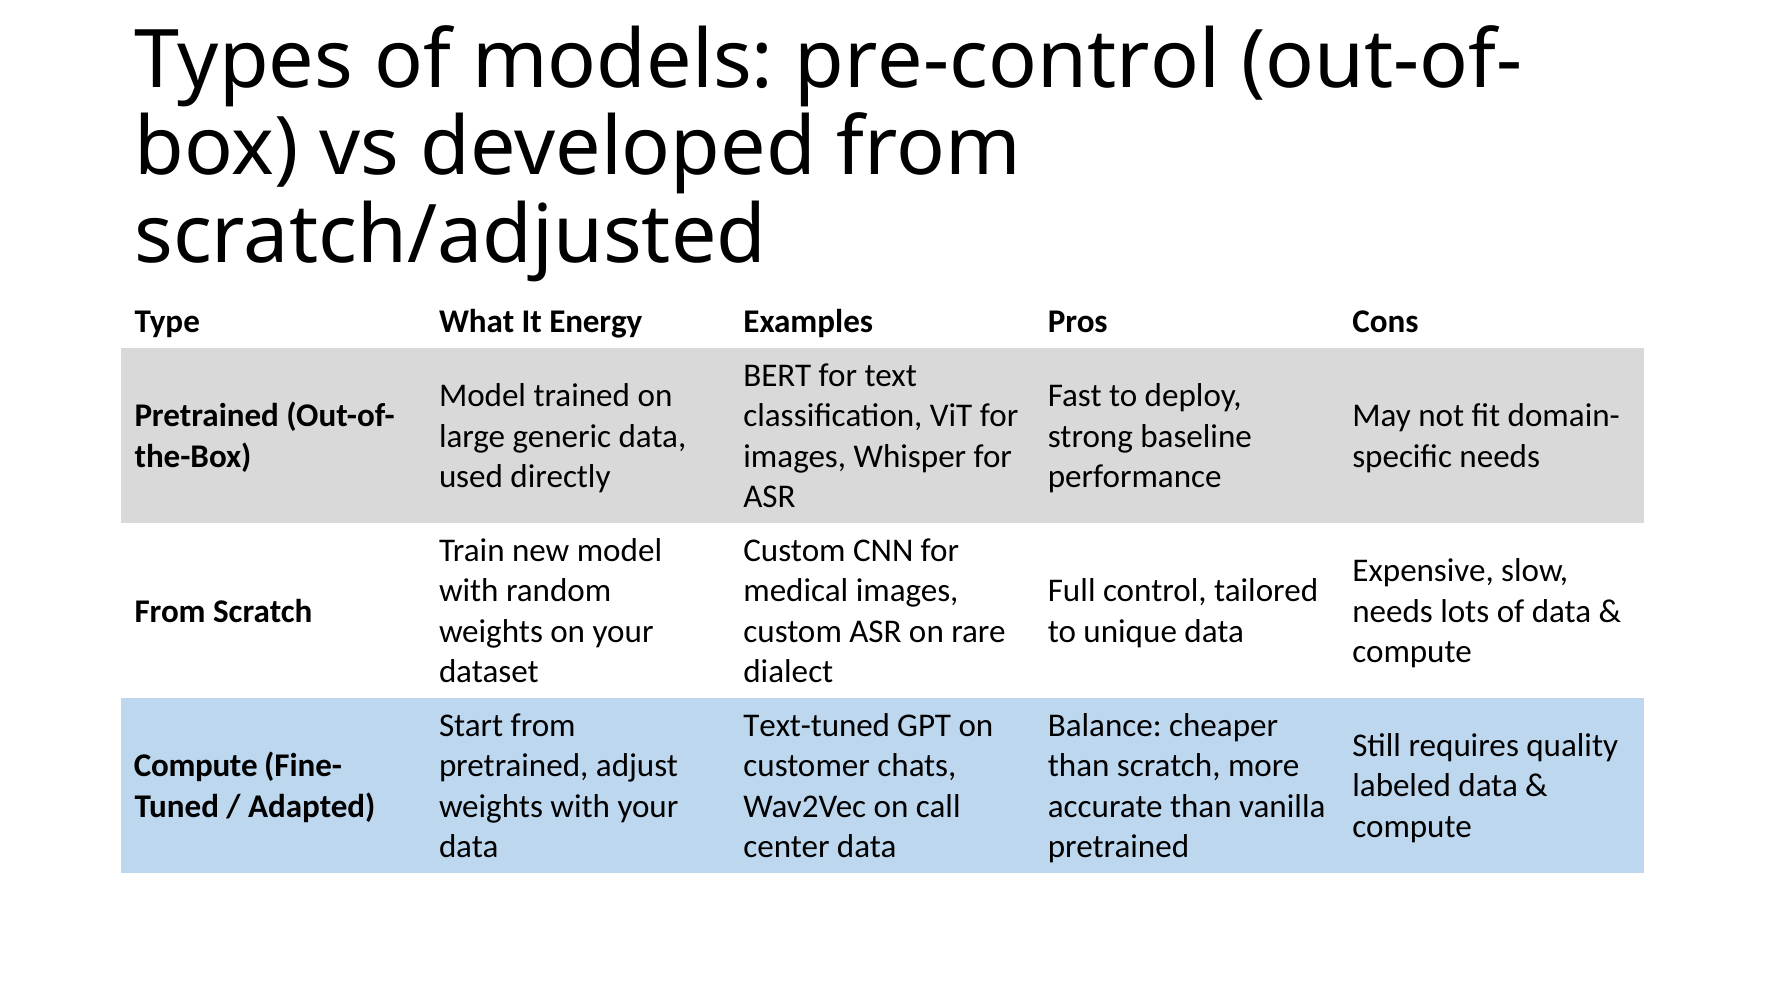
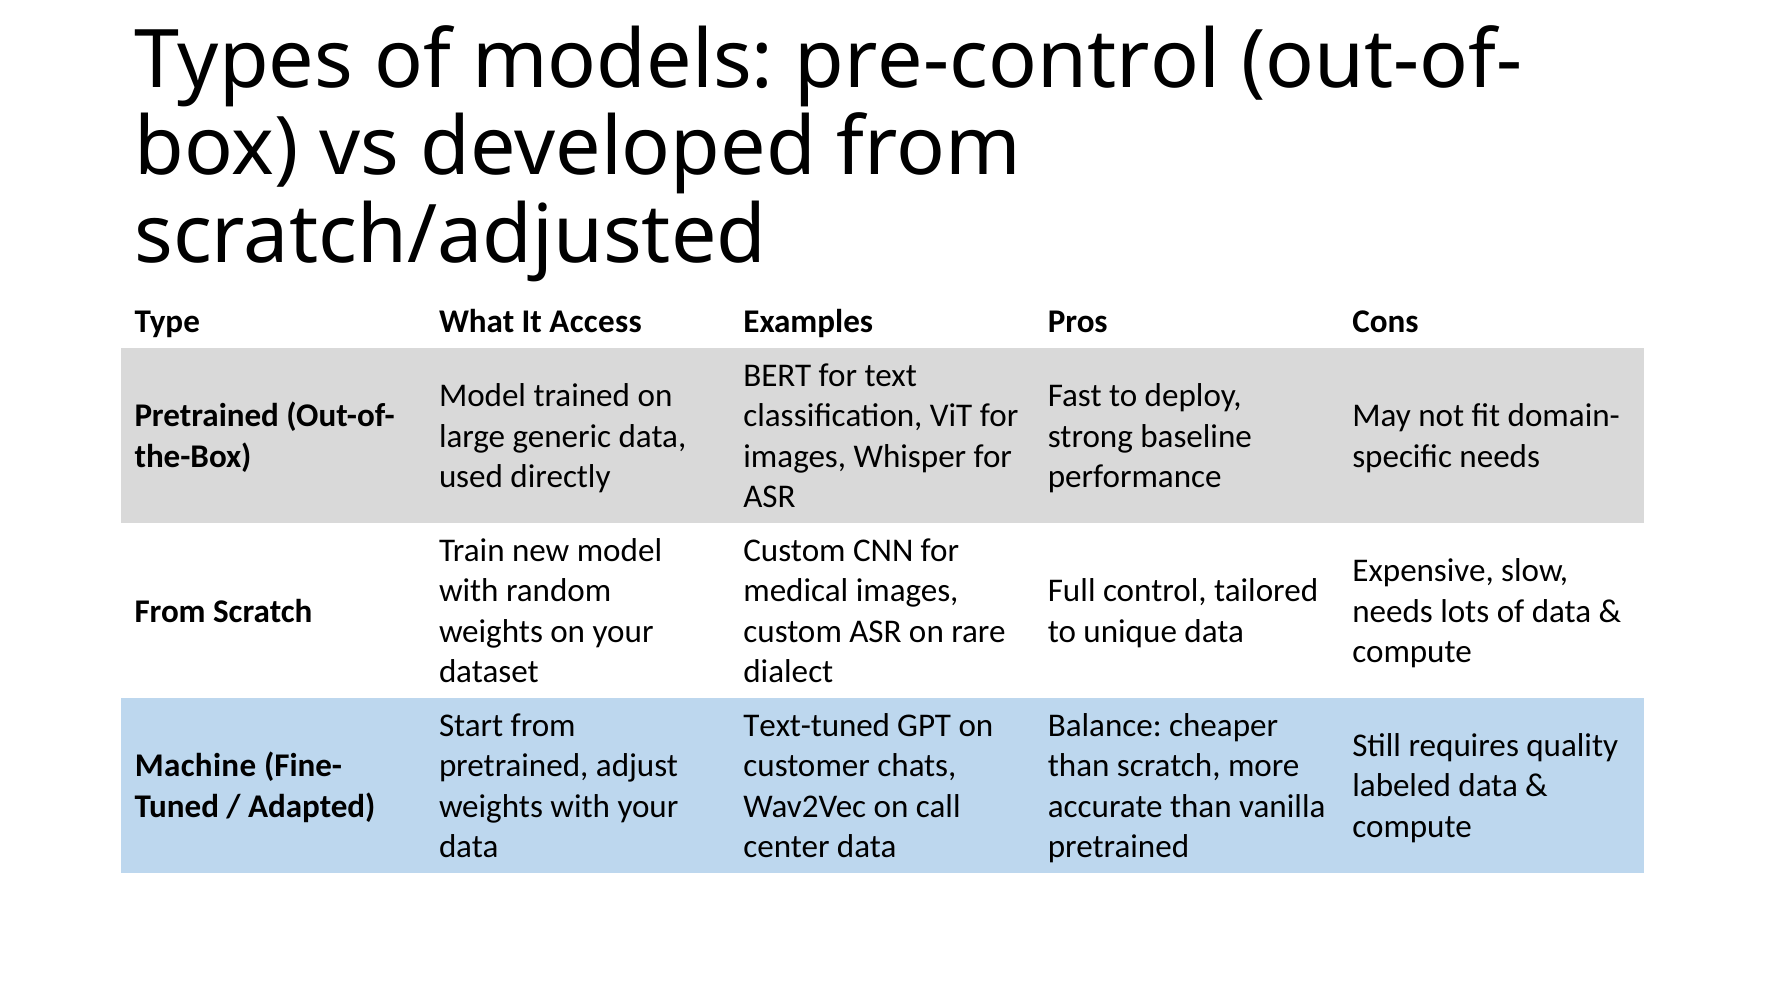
Energy: Energy -> Access (596, 322)
Compute: Compute -> Machine (196, 766)
